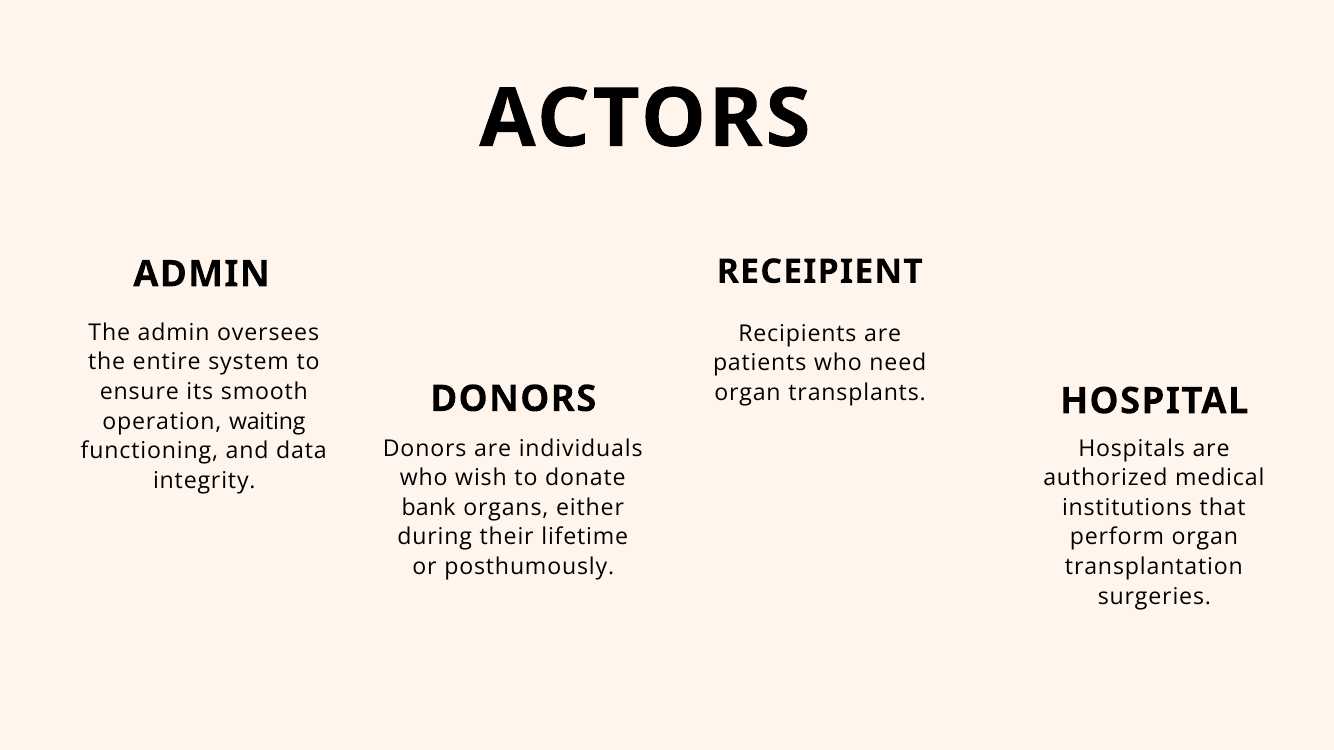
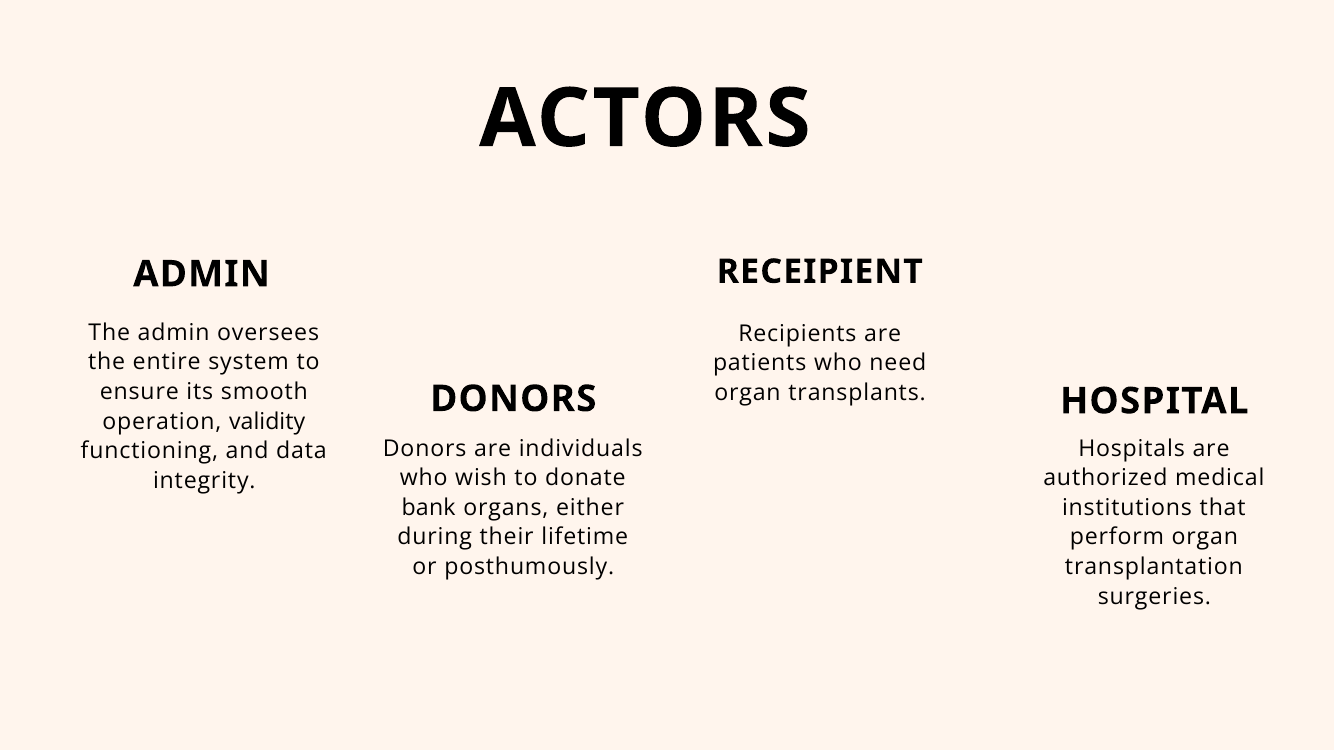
waiting: waiting -> validity (267, 422)
